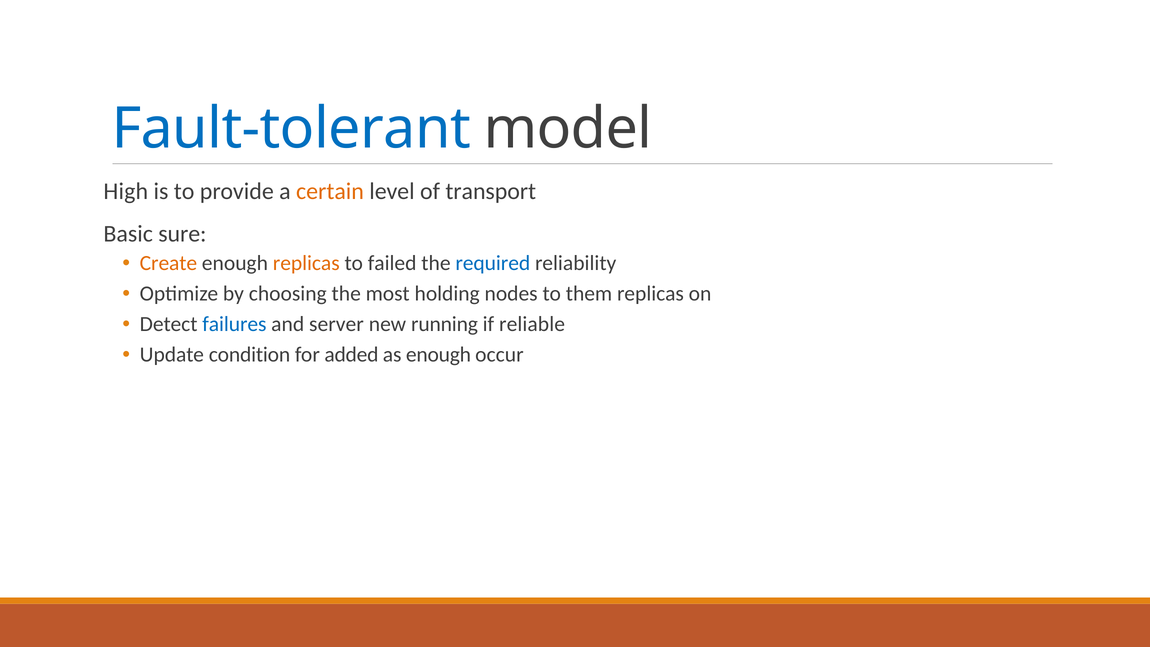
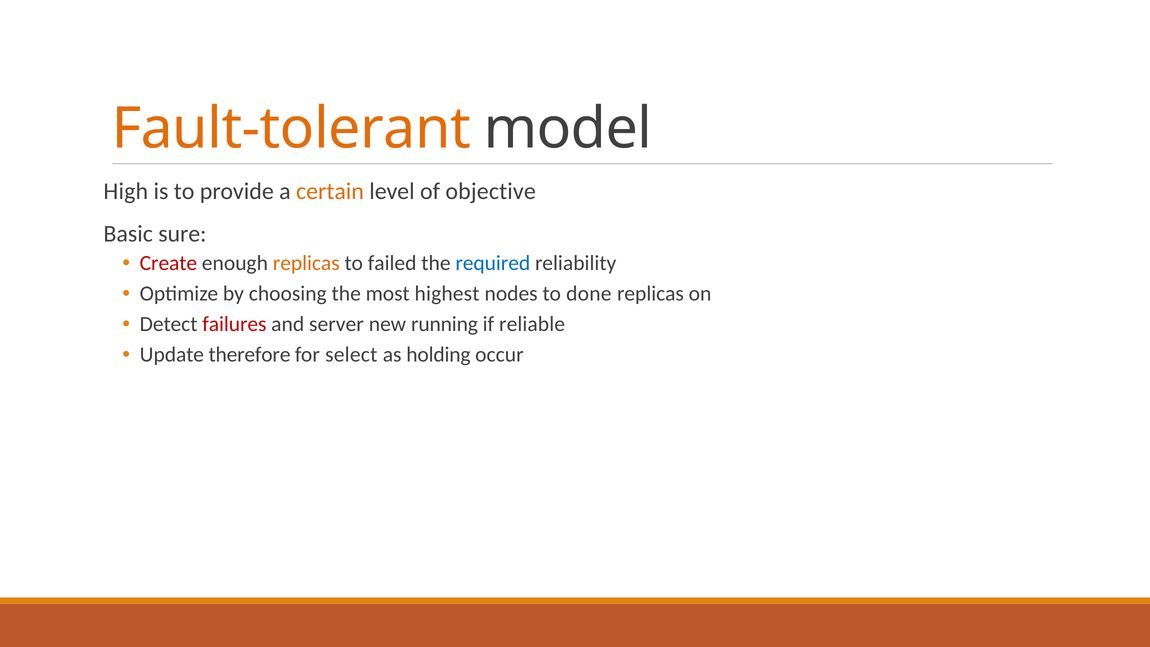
Fault-tolerant colour: blue -> orange (291, 129)
transport: transport -> objective (491, 191)
Create colour: orange -> red (168, 263)
holding: holding -> highest (447, 294)
them: them -> done (589, 294)
failures colour: blue -> red (234, 324)
condition: condition -> therefore (250, 355)
added: added -> select (351, 355)
as enough: enough -> holding (438, 355)
